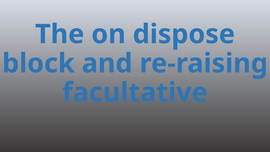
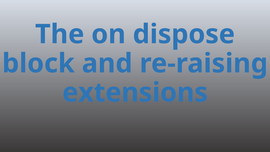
facultative: facultative -> extensions (135, 93)
